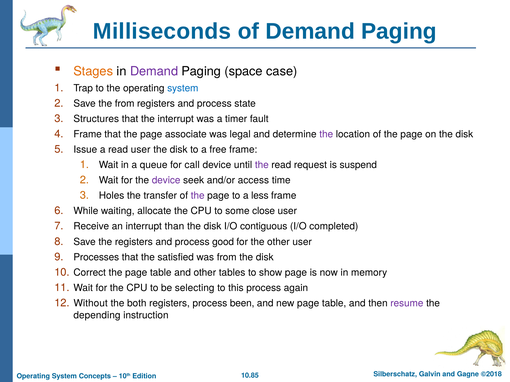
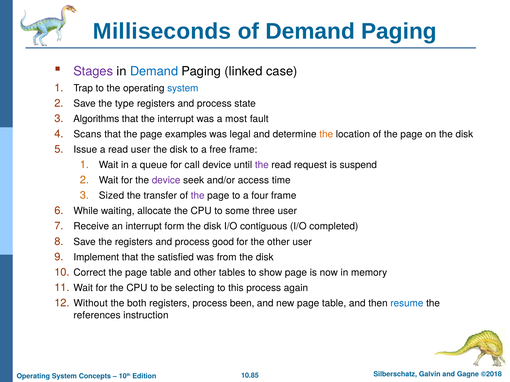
Stages colour: orange -> purple (93, 71)
Demand colour: purple -> blue (154, 71)
space: space -> linked (244, 71)
the from: from -> type (125, 104)
Structures: Structures -> Algorithms (96, 119)
timer: timer -> most (236, 119)
Frame: Frame -> Scans (87, 134)
associate: associate -> examples (186, 134)
the colour: purple -> orange (326, 134)
Holes: Holes -> Sized (112, 196)
less: less -> four (260, 196)
close: close -> three (264, 211)
than: than -> form (174, 227)
Processes: Processes -> Implement (96, 257)
resume colour: purple -> blue (407, 304)
depending: depending -> references (97, 315)
